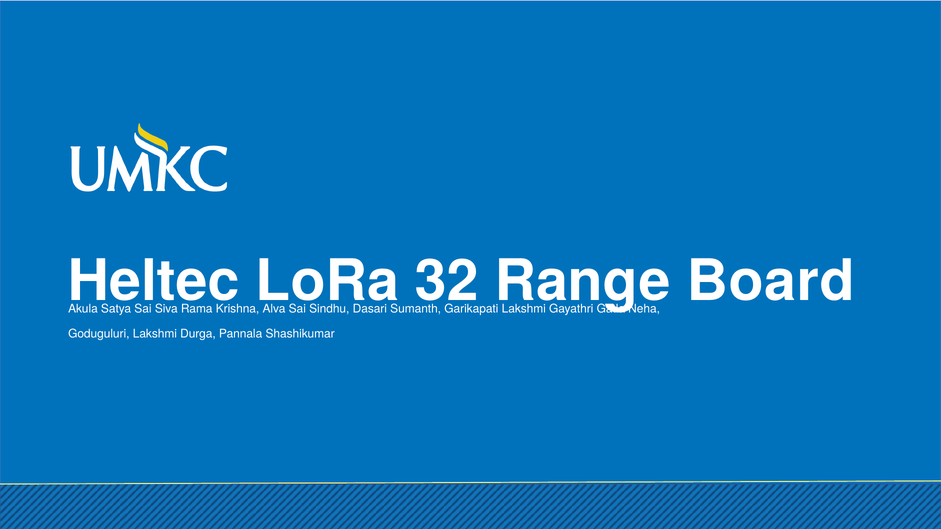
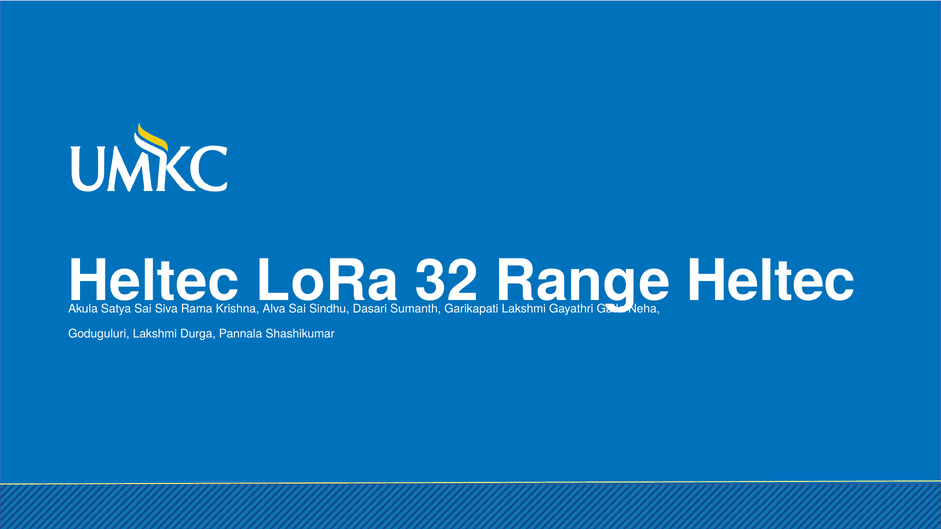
Board: Board -> Heltec (771, 281)
